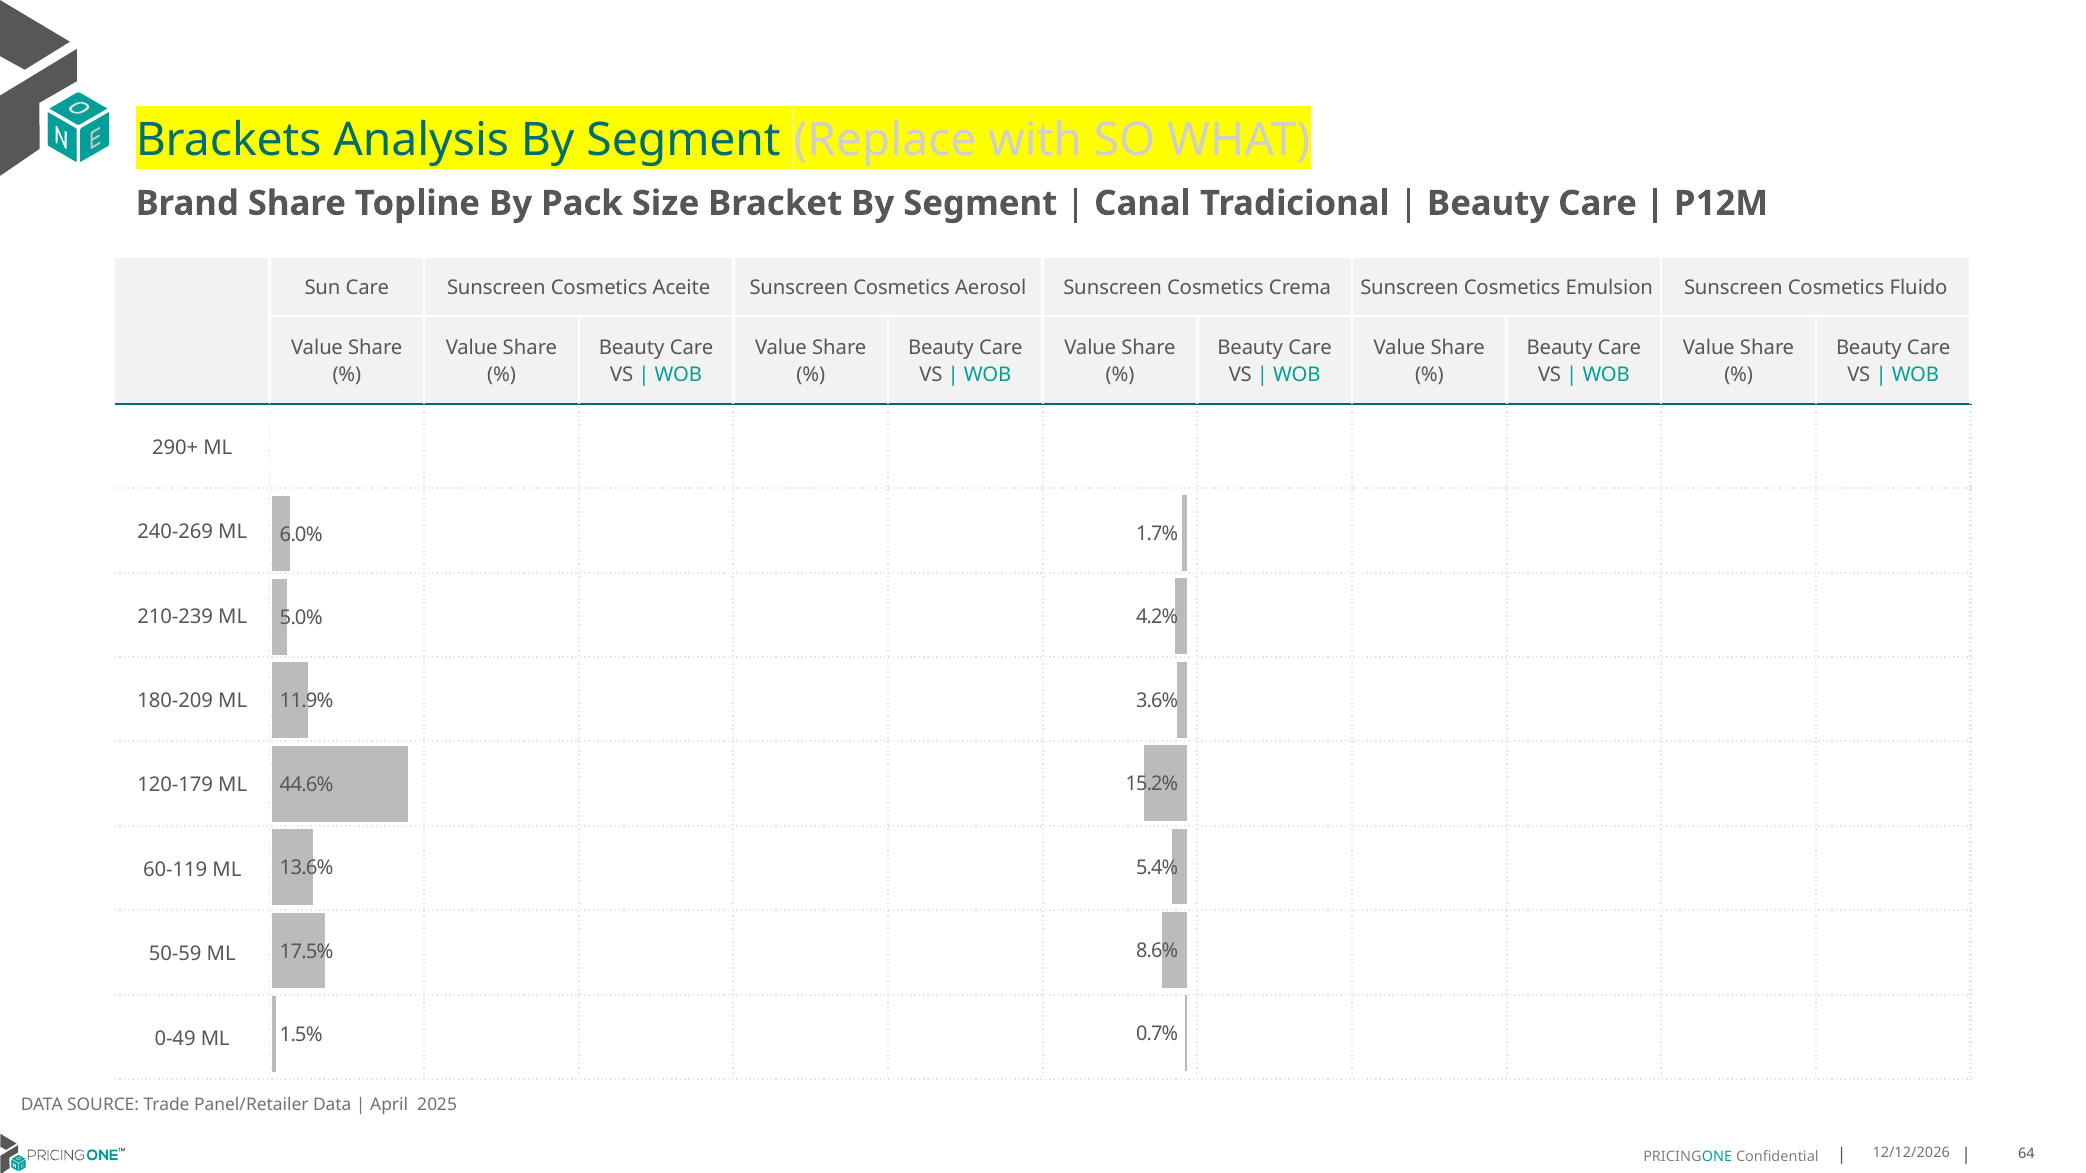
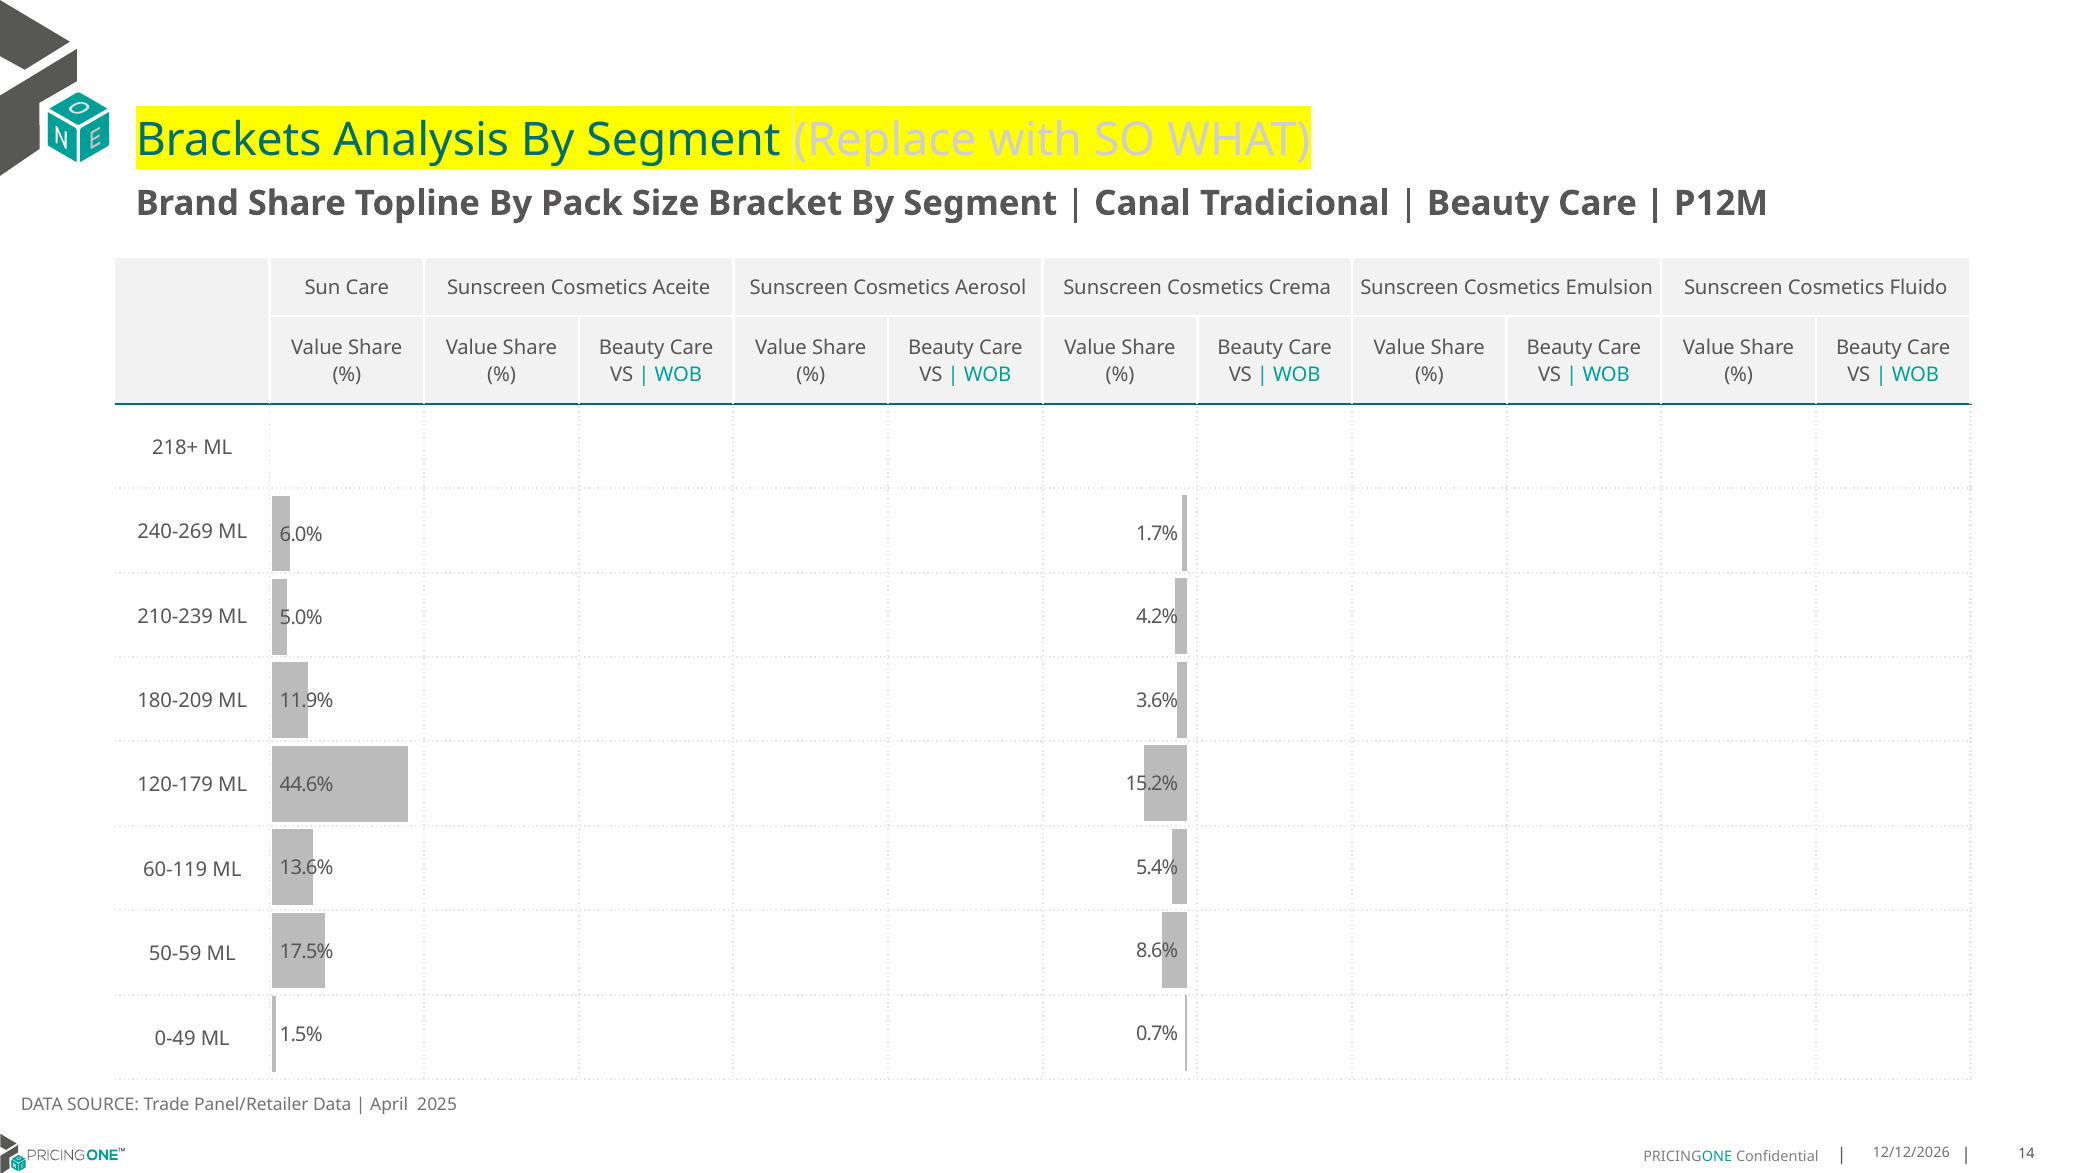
290+: 290+ -> 218+ (175, 448)
64: 64 -> 14 (2026, 1154)
